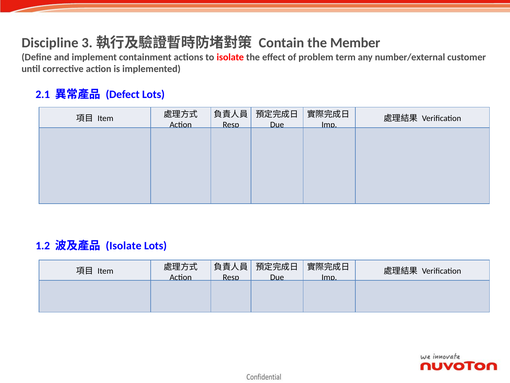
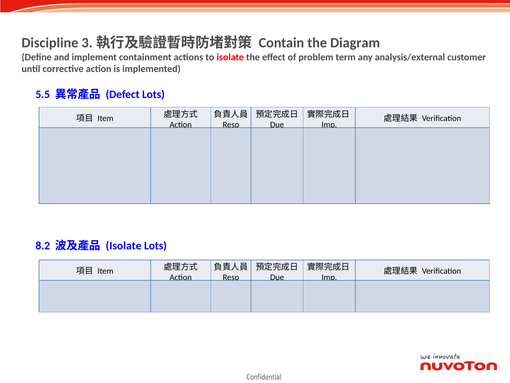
Member: Member -> Diagram (355, 43)
number/external: number/external -> analysis/external (410, 57)
2.1: 2.1 -> 5.5 (43, 94)
1.2: 1.2 -> 8.2 (43, 246)
